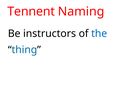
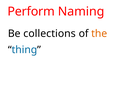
Tennent: Tennent -> Perform (31, 11)
instructors: instructors -> collections (50, 34)
the colour: blue -> orange (99, 34)
